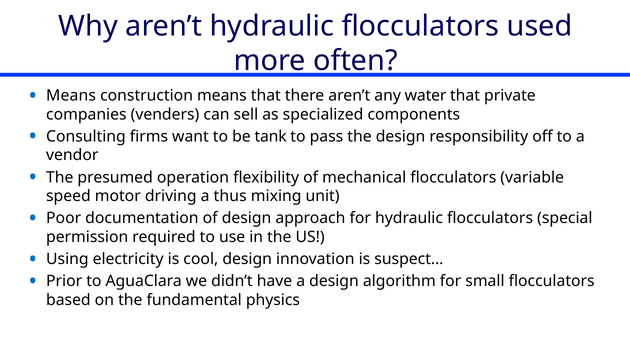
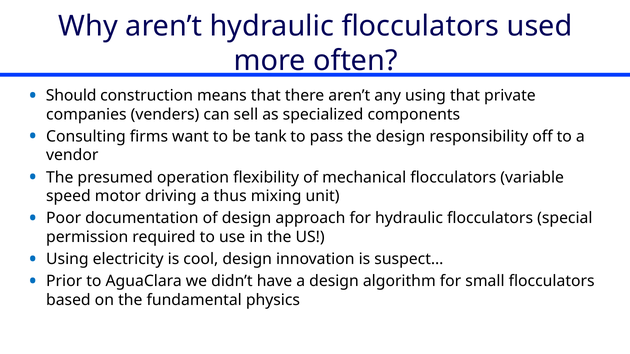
Means: Means -> Should (71, 96)
any water: water -> using (425, 96)
